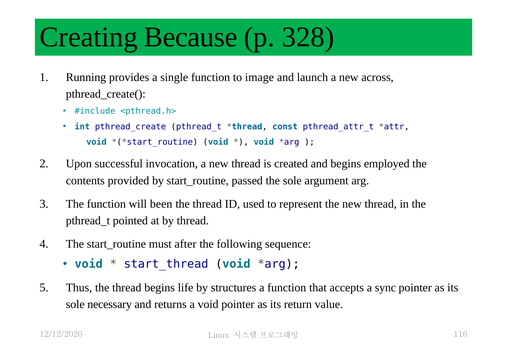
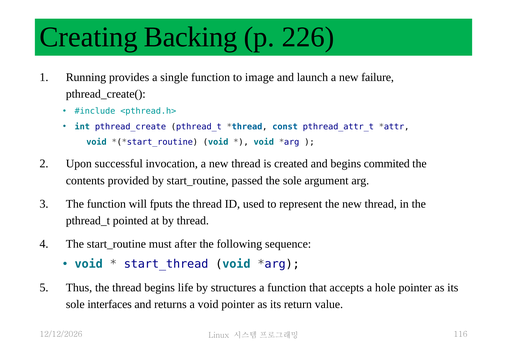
Because: Because -> Backing (191, 37)
328: 328 -> 226 (308, 37)
across: across -> failure (378, 77)
employed: employed -> commited (387, 164)
been: been -> fputs (161, 204)
sync: sync -> hole (385, 287)
necessary: necessary -> interfaces (110, 304)
